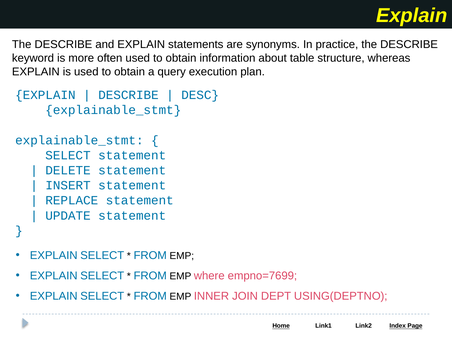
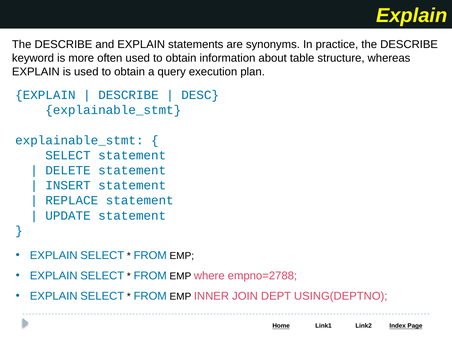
empno=7699: empno=7699 -> empno=2788 (262, 276)
